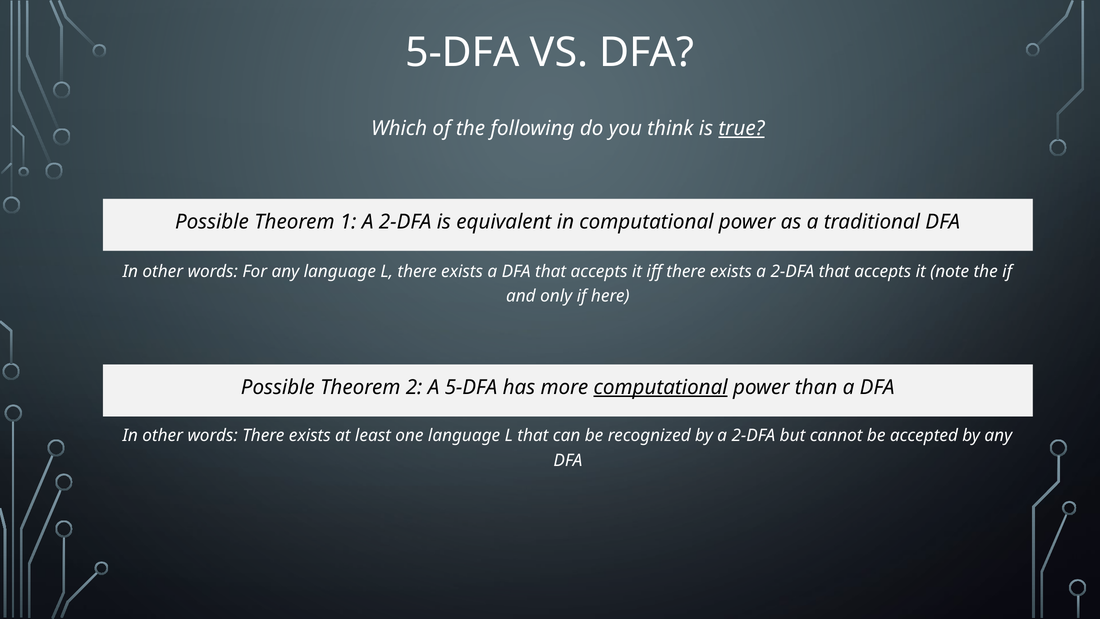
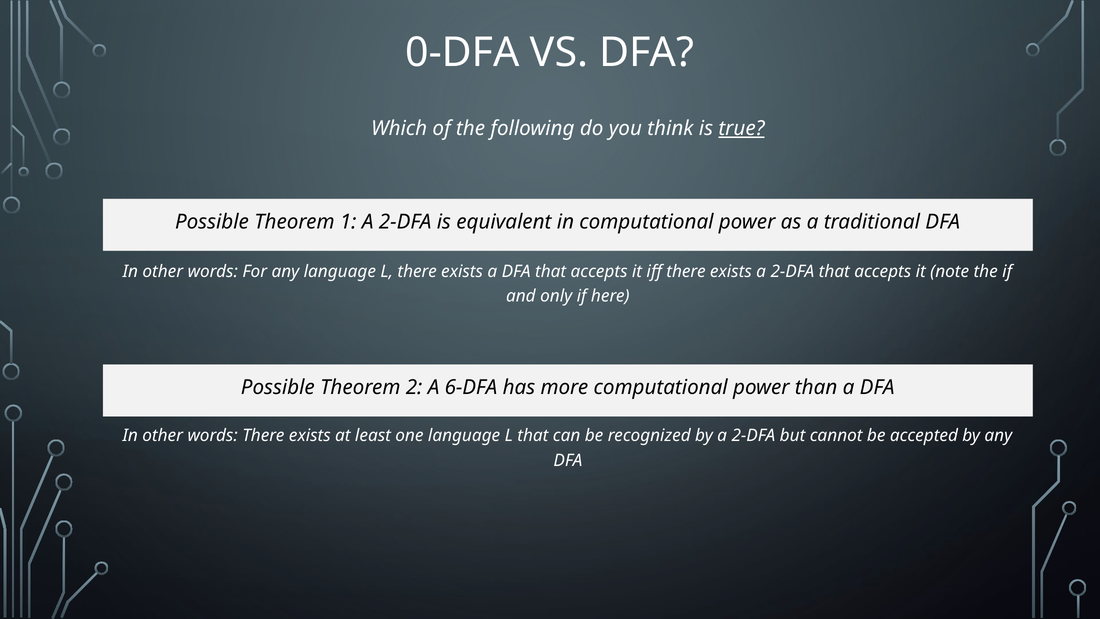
5-DFA: 5-DFA -> 0-DFA (462, 53)
A 5-DFA: 5-DFA -> 6-DFA (471, 387)
computational underline: present -> none (661, 387)
